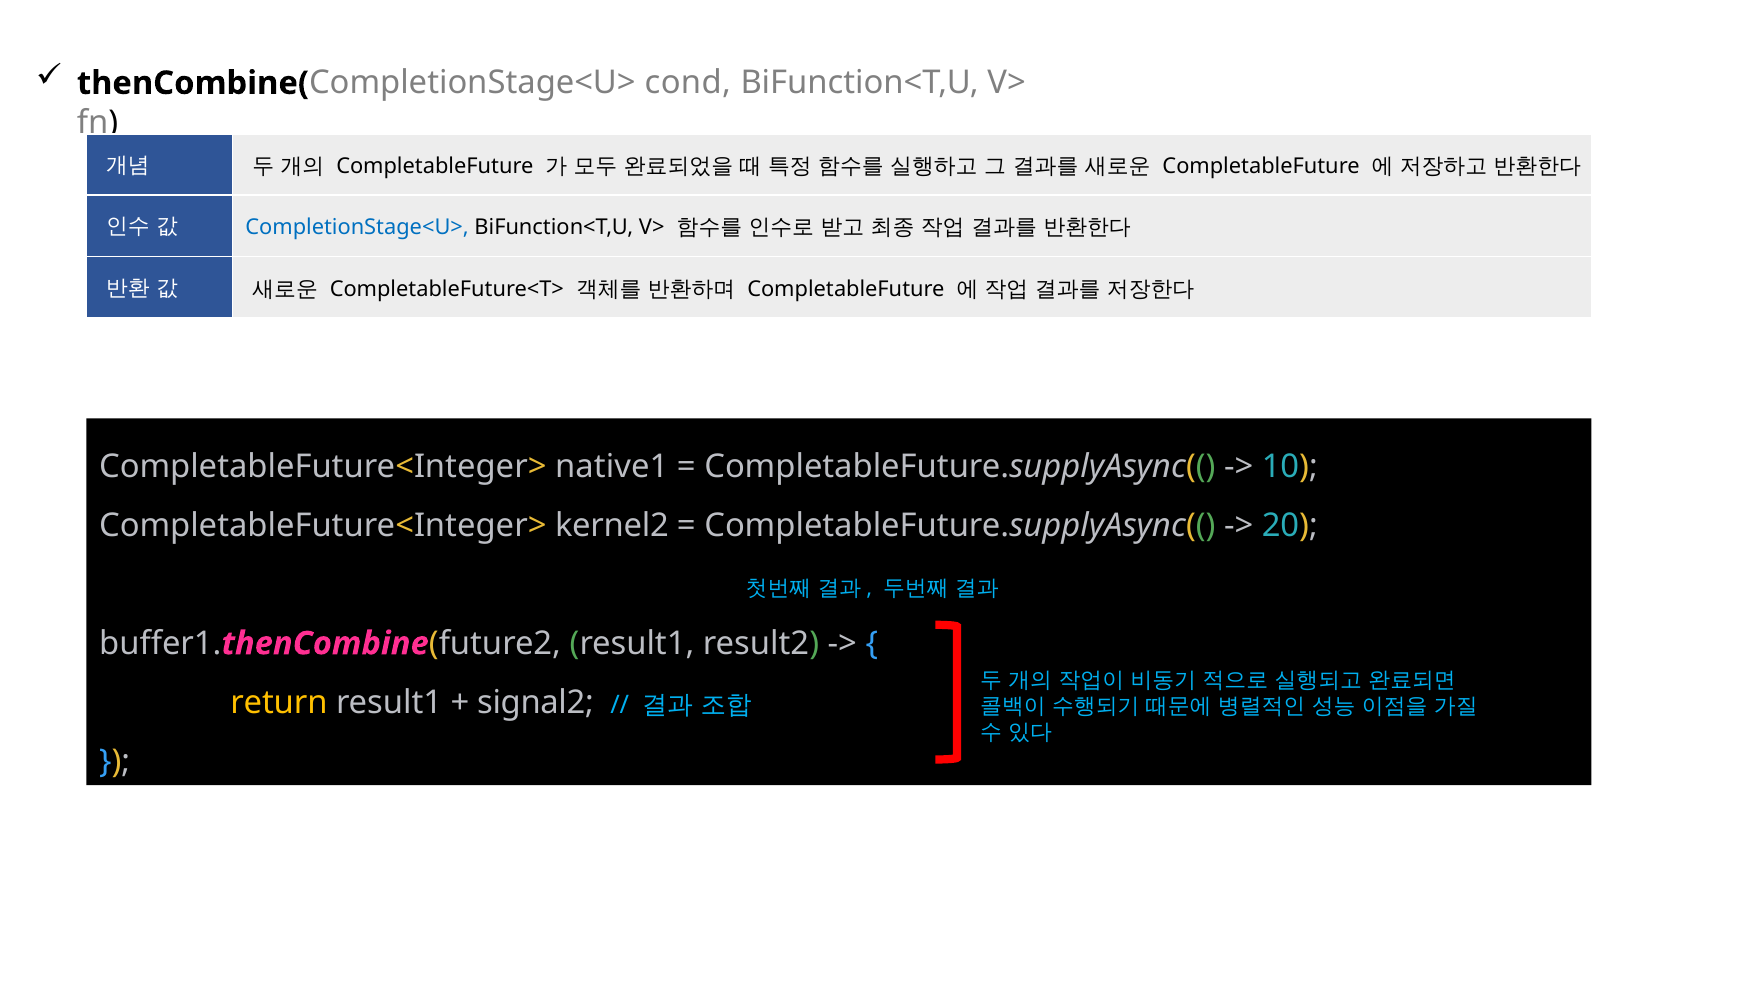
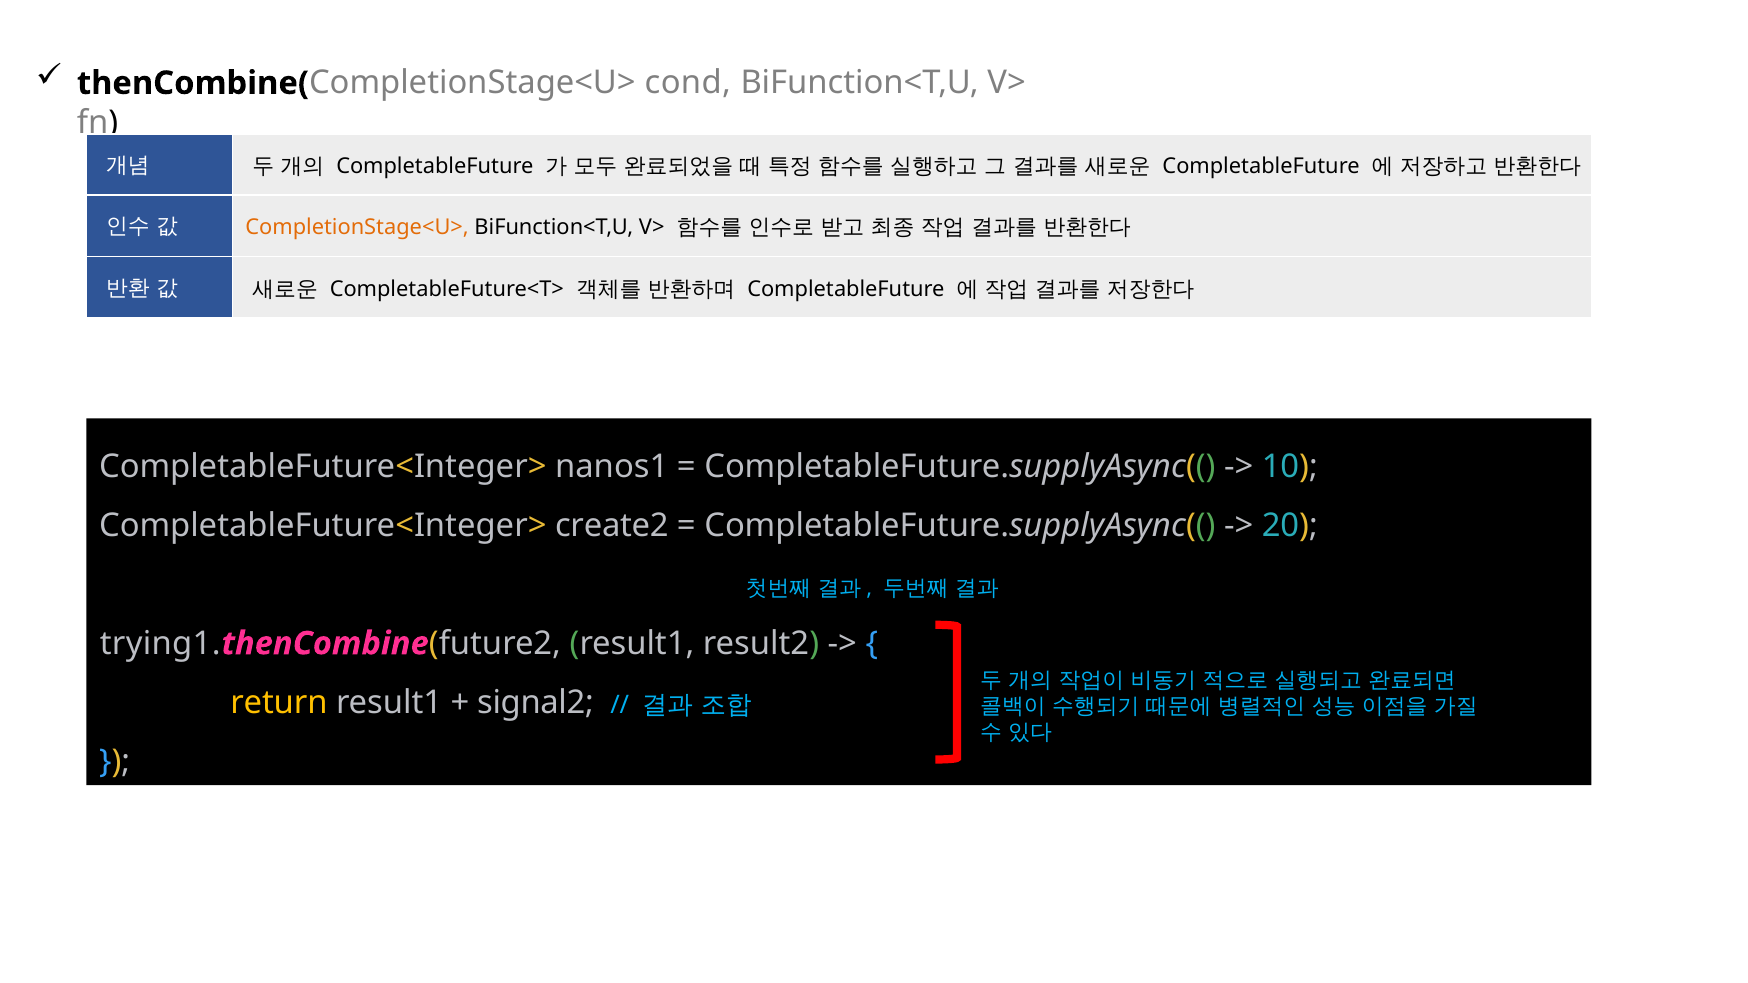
CompletionStage<U> colour: blue -> orange (357, 228)
native1: native1 -> nanos1 (612, 467)
kernel2: kernel2 -> create2 (612, 526)
buffer1: buffer1 -> trying1 (160, 644)
